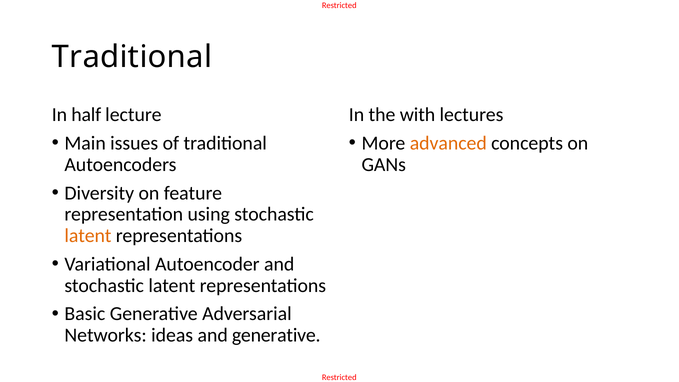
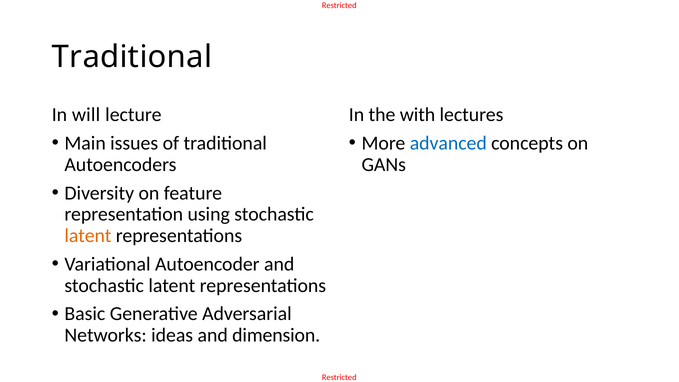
half: half -> will (86, 115)
advanced colour: orange -> blue (448, 143)
and generative: generative -> dimension (276, 335)
